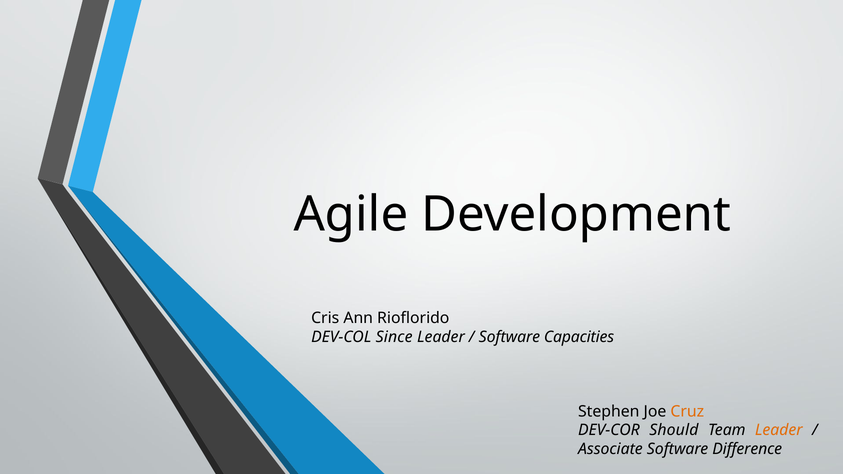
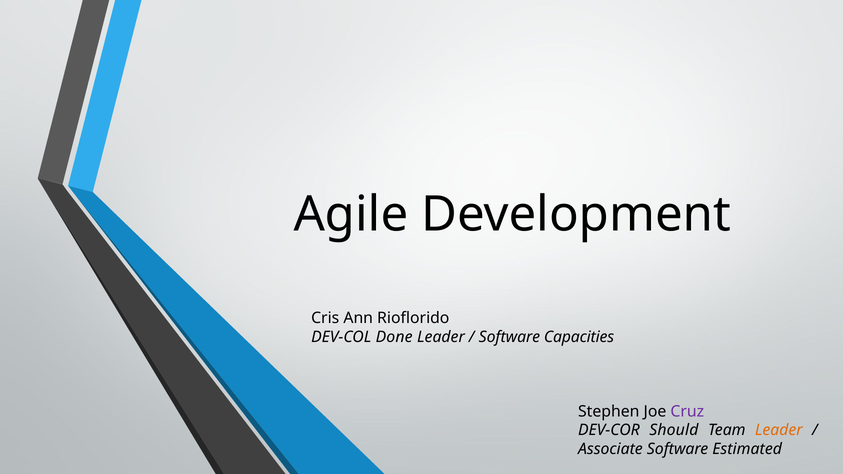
Since: Since -> Done (394, 337)
Cruz colour: orange -> purple (687, 411)
Difference: Difference -> Estimated (747, 449)
